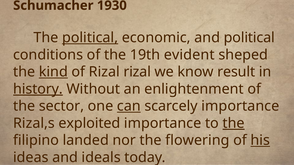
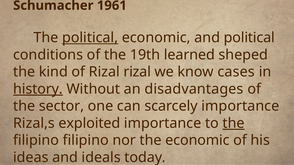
1930: 1930 -> 1961 (112, 6)
evident: evident -> learned (189, 55)
kind underline: present -> none (53, 72)
result: result -> cases (236, 72)
enlightenment: enlightenment -> disadvantages (194, 89)
can underline: present -> none (129, 106)
filipino landed: landed -> filipino (86, 141)
the flowering: flowering -> economic (198, 141)
his underline: present -> none (260, 141)
